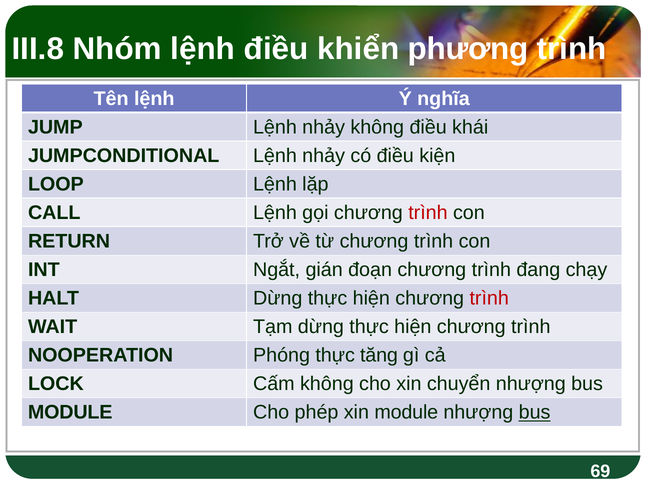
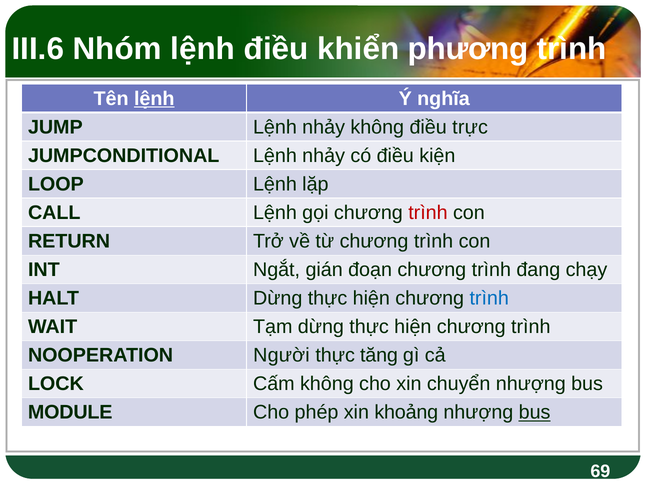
III.8: III.8 -> III.6 (38, 49)
lệnh underline: none -> present (154, 99)
khái: khái -> trực (470, 127)
trình colour: red -> blue (489, 299)
Phóng: Phóng -> Người (281, 356)
xin module: module -> khoảng (406, 413)
